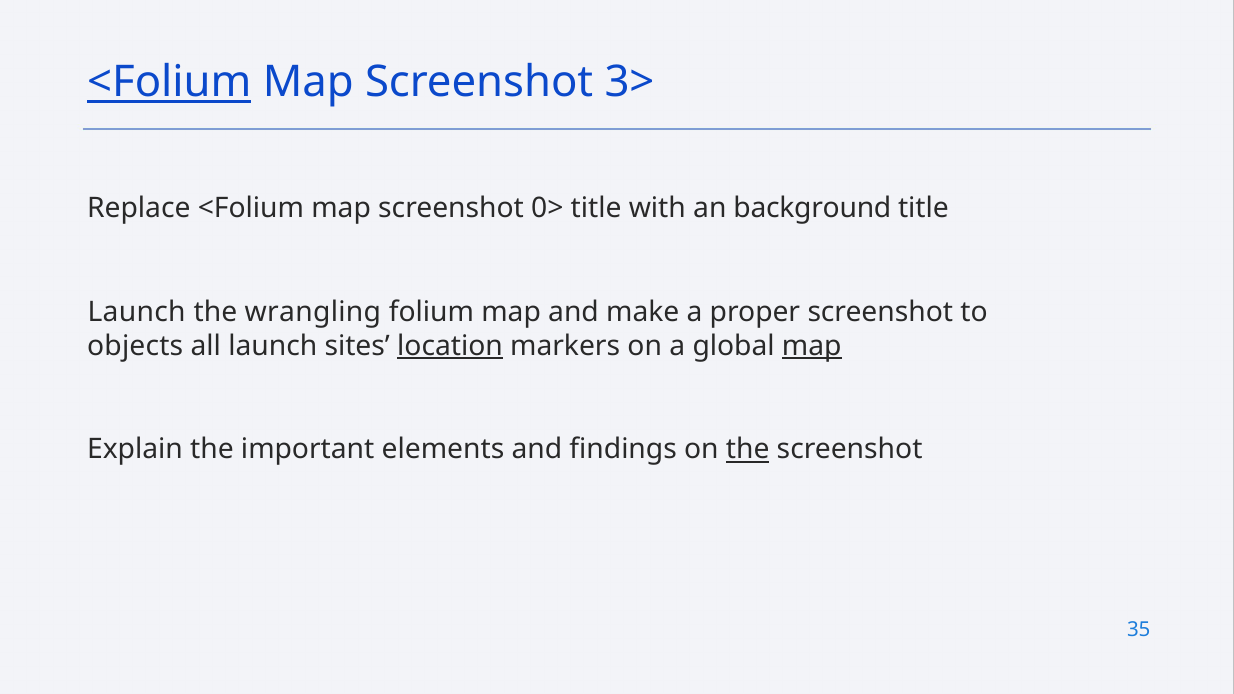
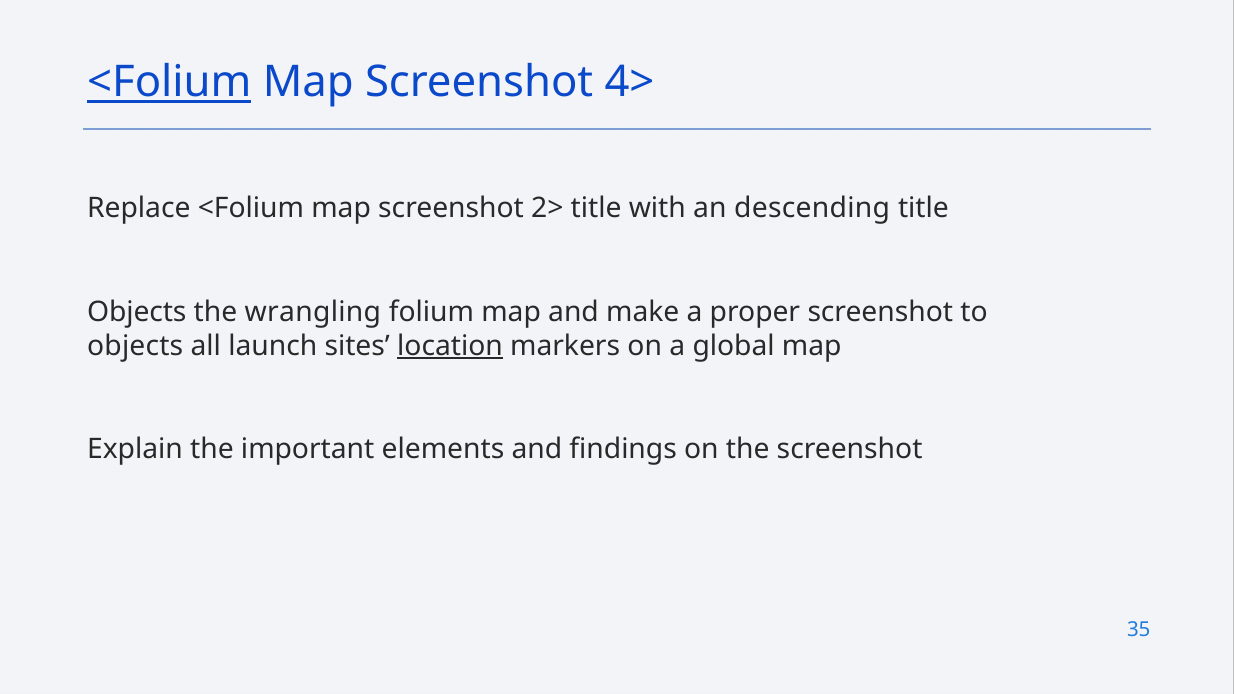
3>: 3> -> 4> (629, 82)
0>: 0> -> 2> (547, 208)
background: background -> descending (812, 208)
Launch: Launch -> Objects (137, 312)
map underline: present -> none (812, 346)
the underline: present -> none (748, 450)
